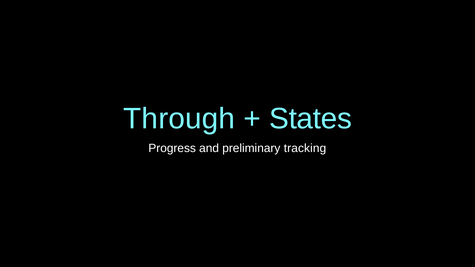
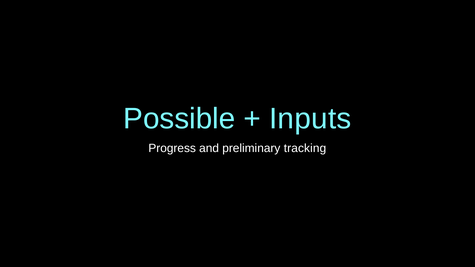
Through: Through -> Possible (179, 119)
States: States -> Inputs (310, 119)
